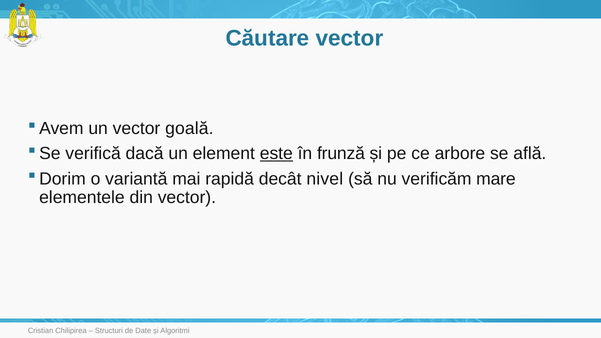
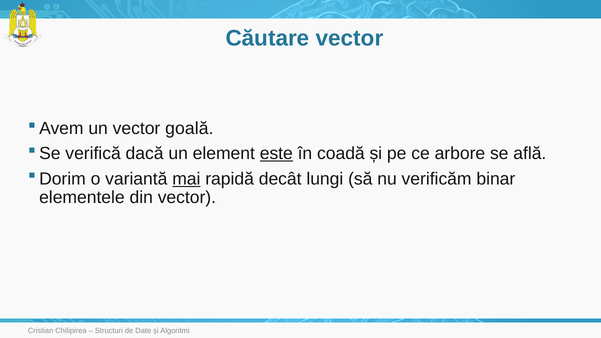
frunză: frunză -> coadă (341, 154)
mai underline: none -> present (186, 179)
nivel: nivel -> lungi (325, 179)
mare: mare -> binar (496, 179)
